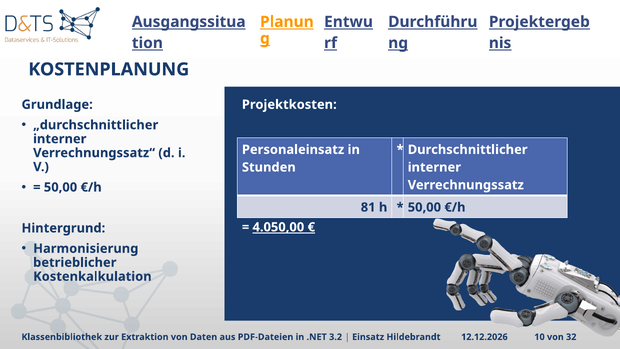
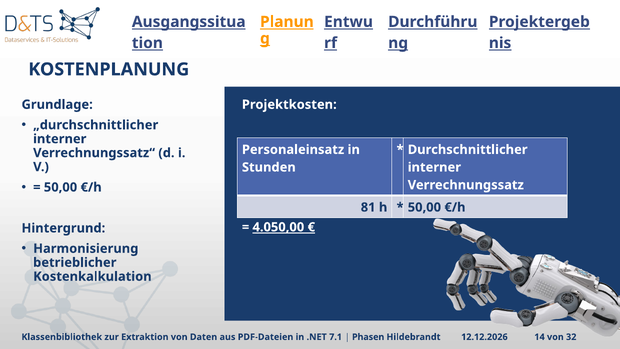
3.2: 3.2 -> 7.1 (336, 337)
Einsatz: Einsatz -> Phasen (368, 337)
10: 10 -> 14 (540, 337)
